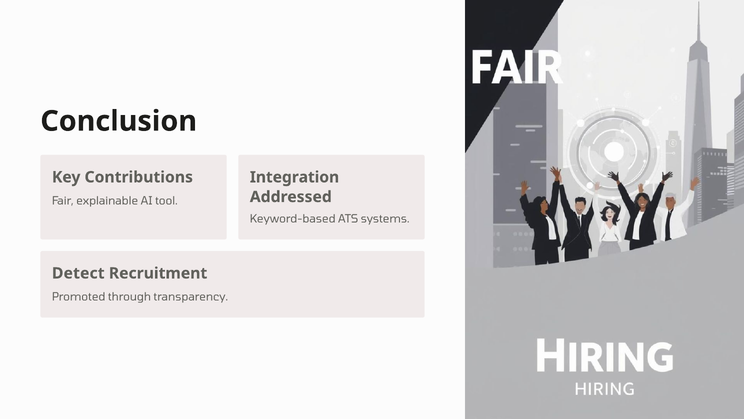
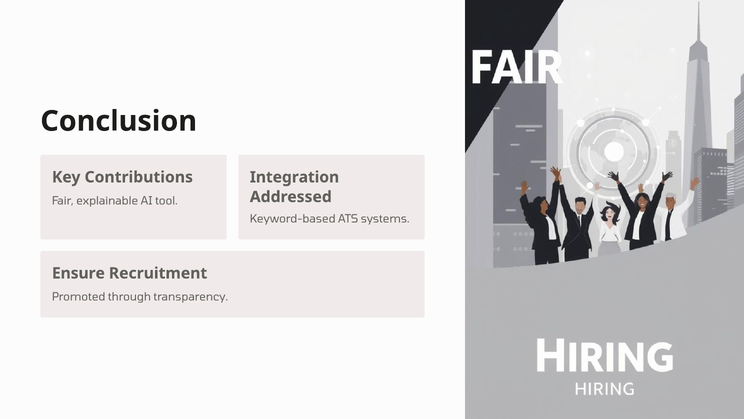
Detect: Detect -> Ensure (78, 273)
